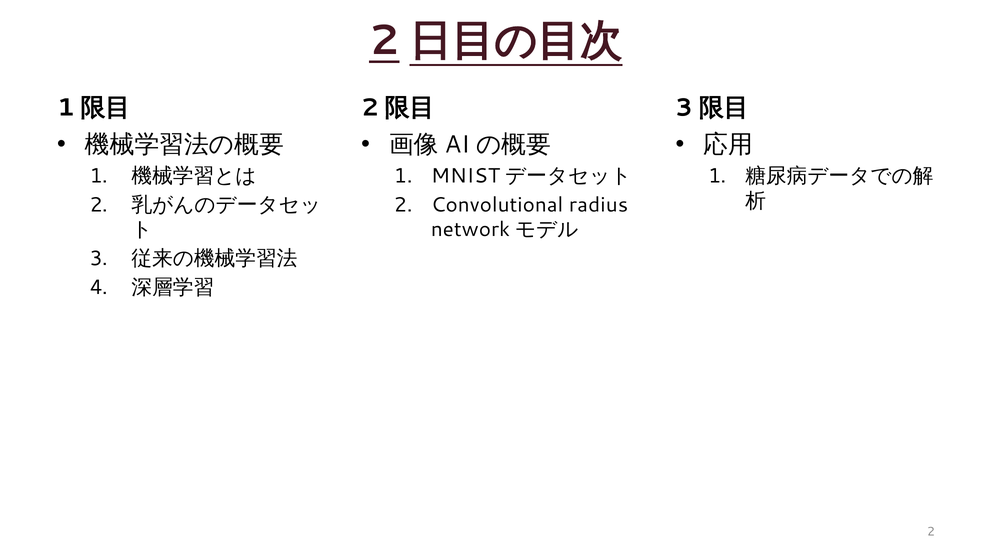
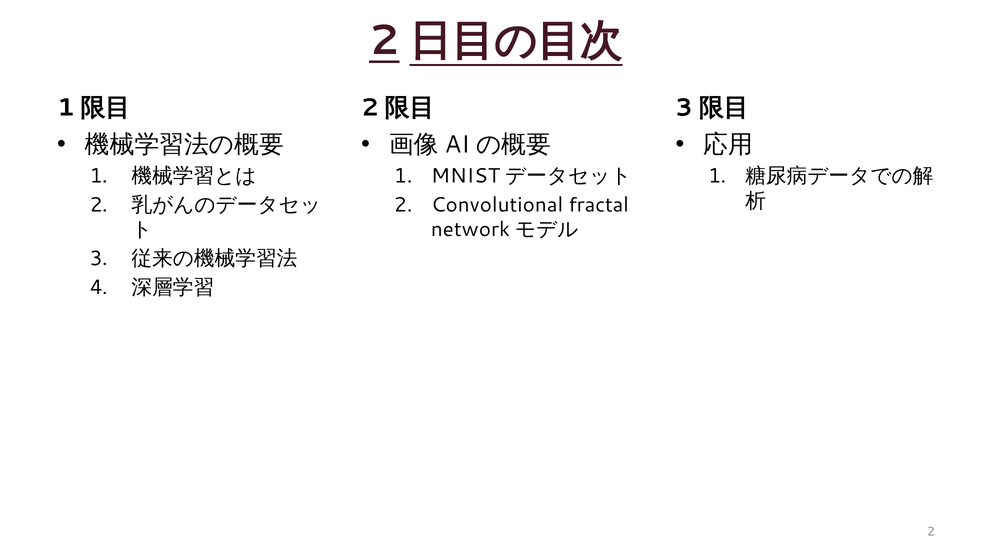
radius: radius -> fractal (599, 205)
